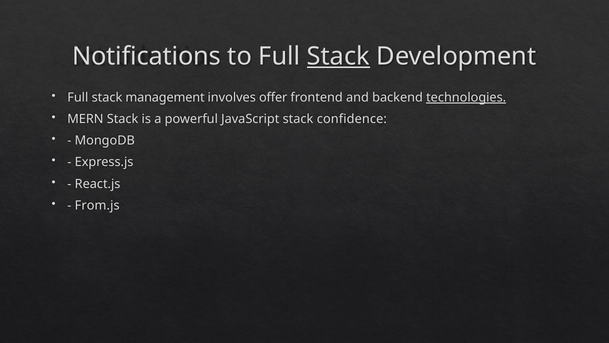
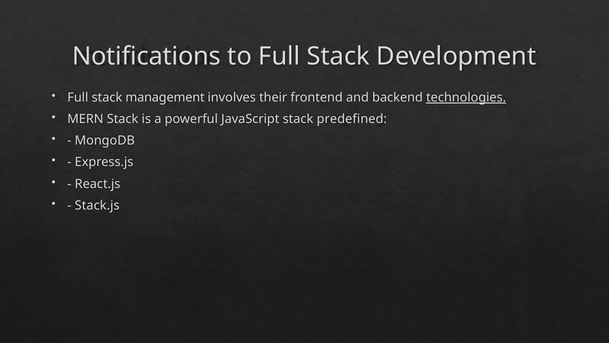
Stack underline: present -> none (338, 56)
offer: offer -> their (273, 97)
confidence: confidence -> predefined (352, 119)
From.js: From.js -> Stack.js (97, 205)
